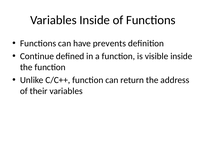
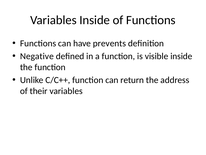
Continue: Continue -> Negative (37, 56)
